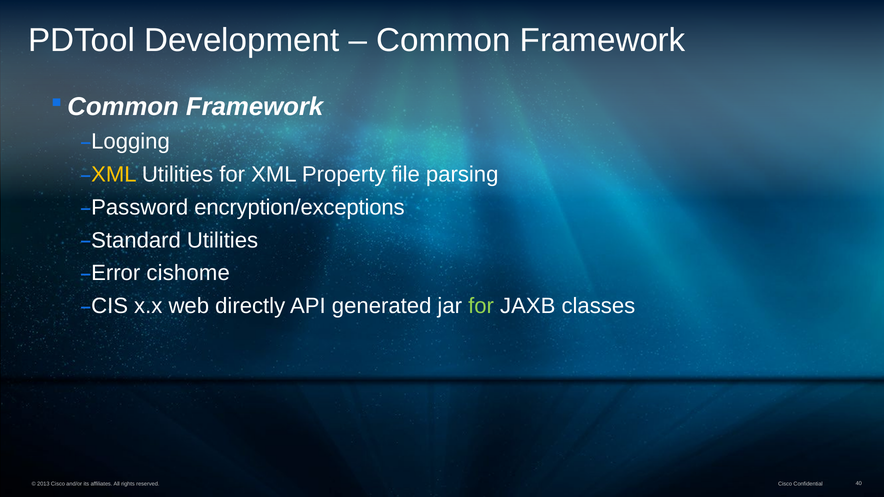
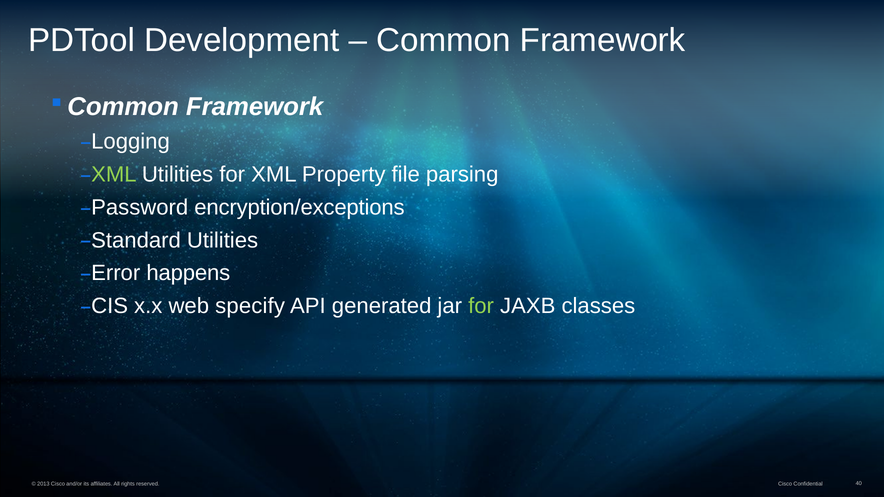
XML colour: yellow -> light green (114, 175)
cishome: cishome -> happens (188, 273)
directly: directly -> specify (250, 306)
